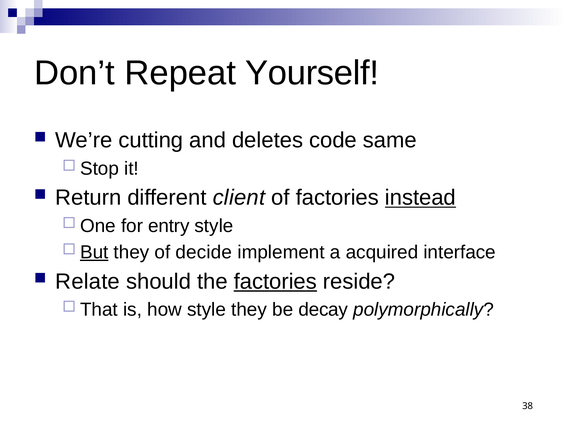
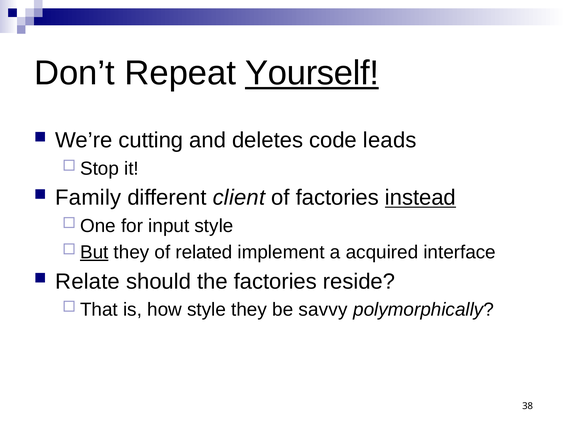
Yourself underline: none -> present (312, 73)
same: same -> leads (390, 140)
Return: Return -> Family (88, 198)
entry: entry -> input (169, 226)
decide: decide -> related (204, 252)
factories underline: present -> none (275, 282)
decay: decay -> savvy (323, 310)
